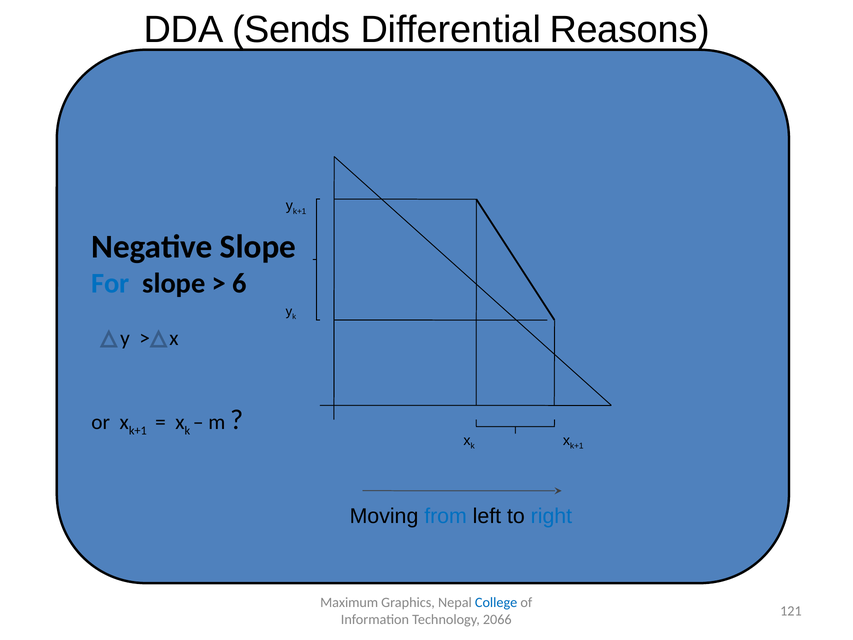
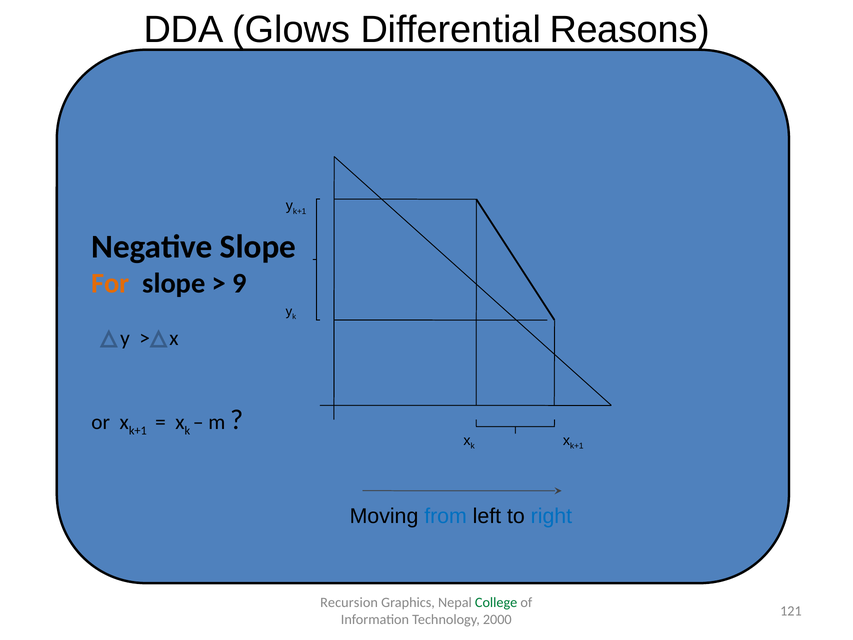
Sends: Sends -> Glows (291, 30)
For colour: blue -> orange (110, 283)
6: 6 -> 9 (239, 283)
Maximum: Maximum -> Recursion (349, 602)
College colour: blue -> green (496, 602)
2066: 2066 -> 2000 (497, 619)
